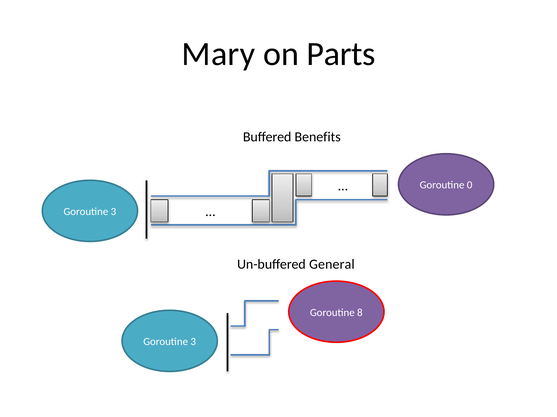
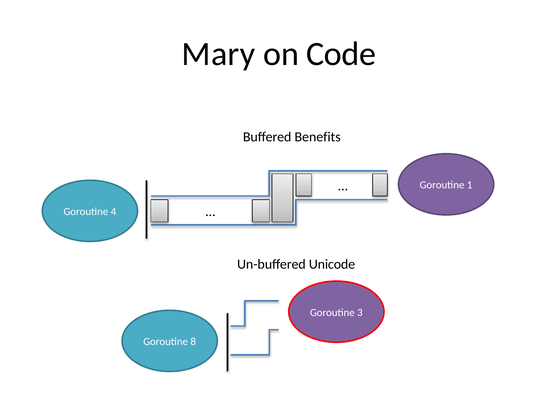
Parts: Parts -> Code (341, 54)
0: 0 -> 1 (470, 185)
3: 3 -> 4 (113, 212)
General: General -> Unicode (332, 265)
8: 8 -> 3 (360, 313)
3: 3 -> 8 (193, 342)
